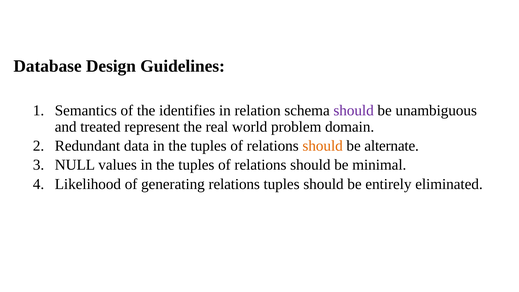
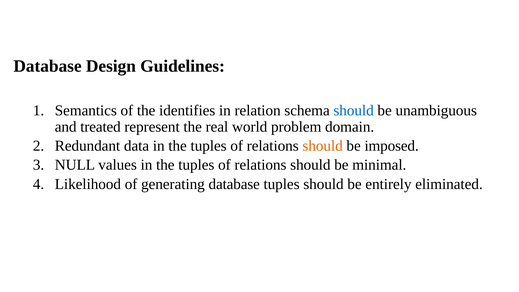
should colour: purple -> blue (354, 110)
alternate: alternate -> imposed (392, 146)
generating relations: relations -> database (234, 184)
